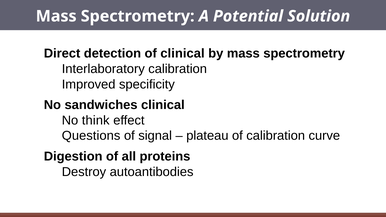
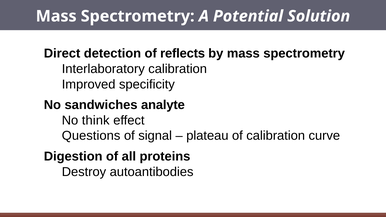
of clinical: clinical -> reflects (183, 53)
sandwiches clinical: clinical -> analyte (163, 105)
